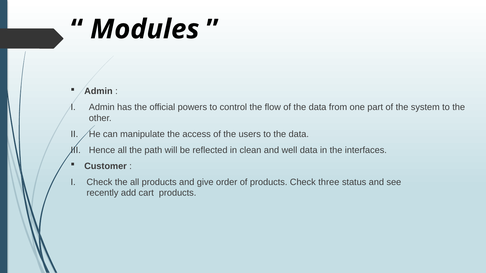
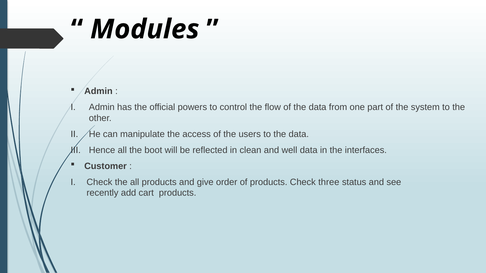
path: path -> boot (153, 150)
